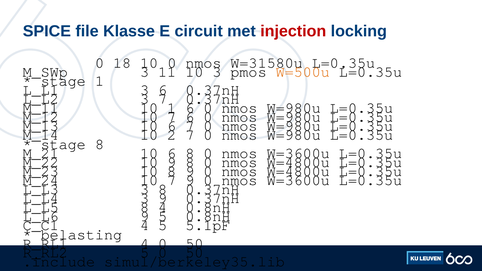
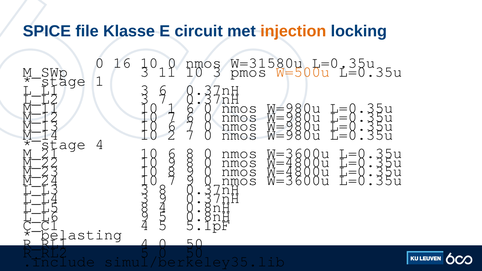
injection colour: red -> orange (293, 31)
18: 18 -> 16 (122, 63)
stage 8: 8 -> 4 (100, 144)
